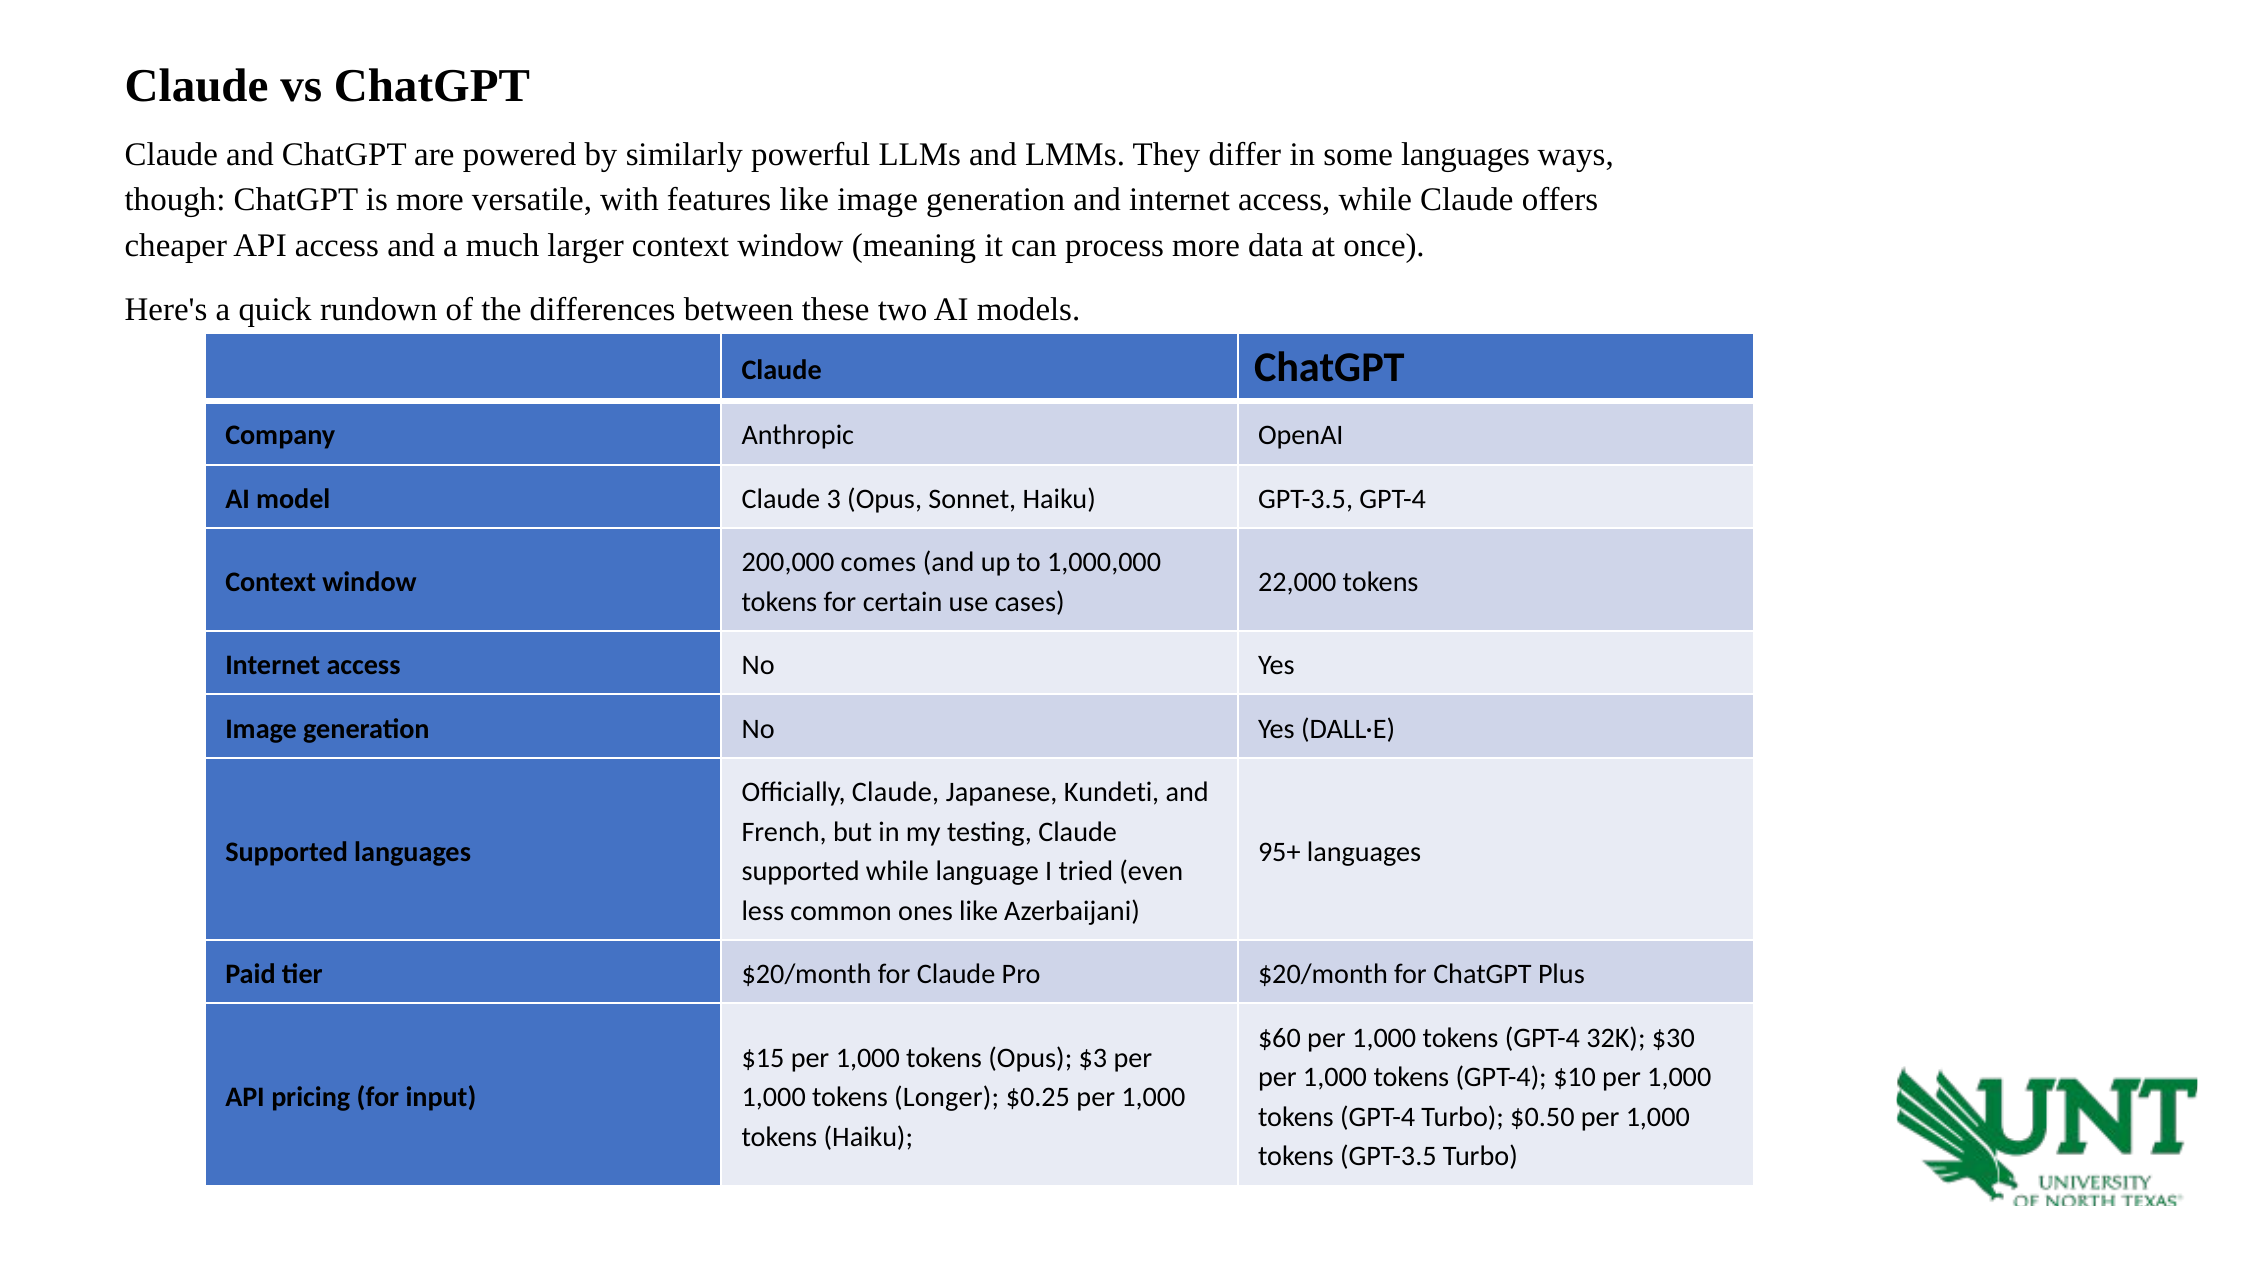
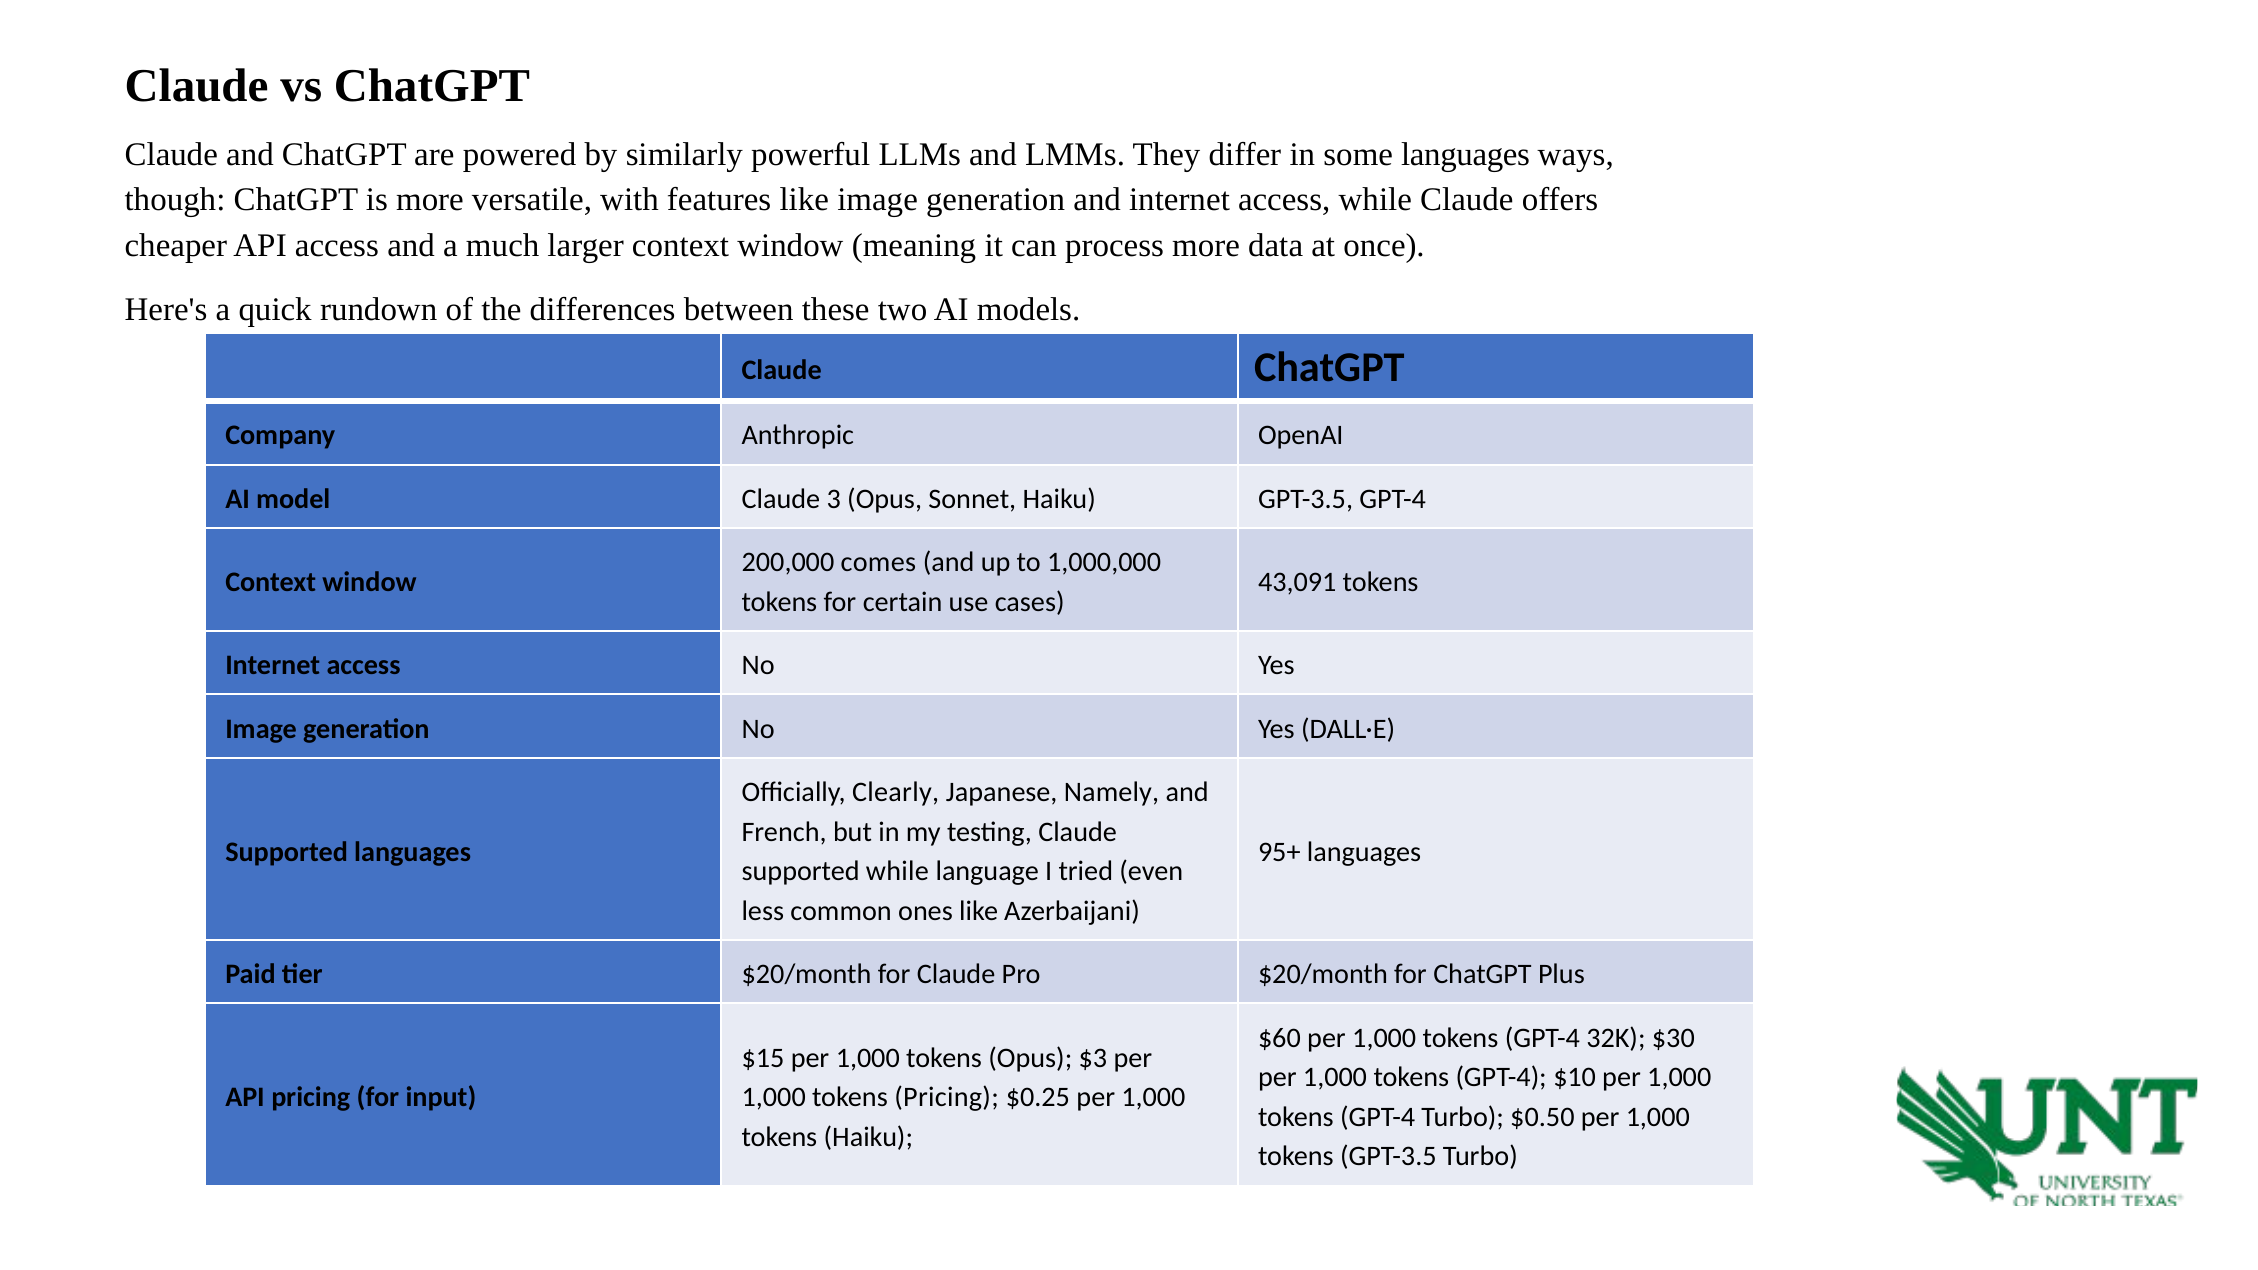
22,000: 22,000 -> 43,091 (1297, 582)
Officially Claude: Claude -> Clearly (896, 793)
Kundeti: Kundeti -> Namely (1111, 793)
tokens Longer: Longer -> Pricing (947, 1097)
